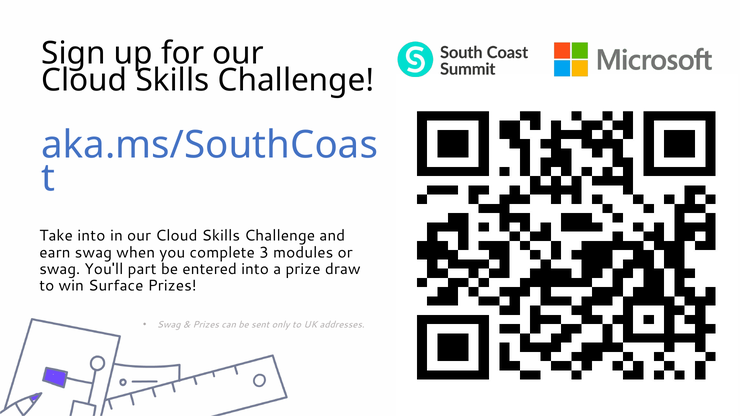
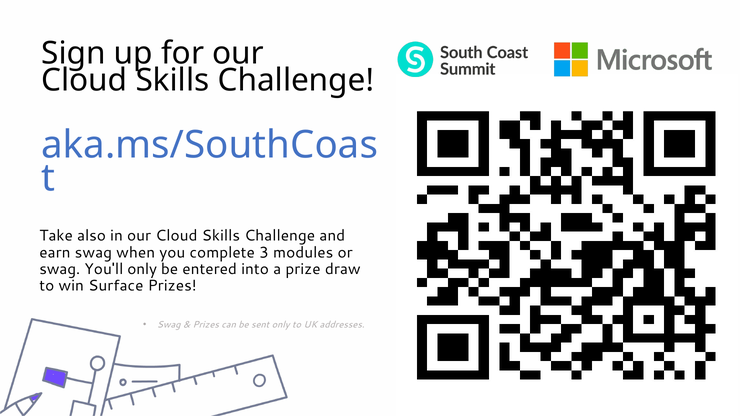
Take into: into -> also (91, 236)
You'll part: part -> only (142, 269)
